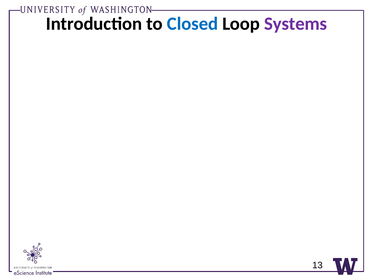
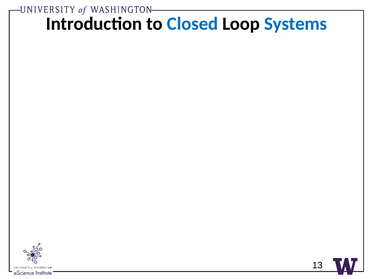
Systems colour: purple -> blue (296, 24)
